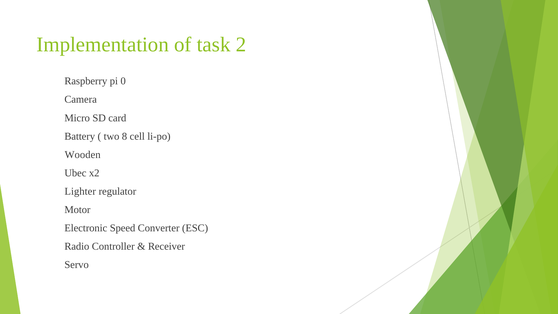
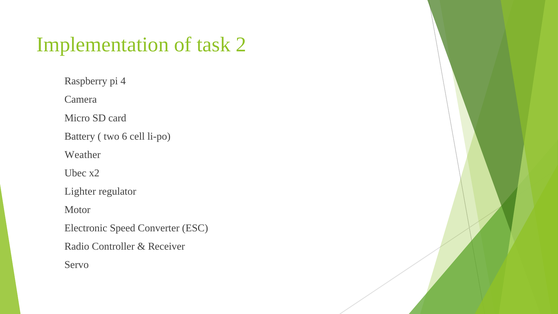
0: 0 -> 4 (123, 81)
8: 8 -> 6 (125, 136)
Wooden: Wooden -> Weather (83, 155)
